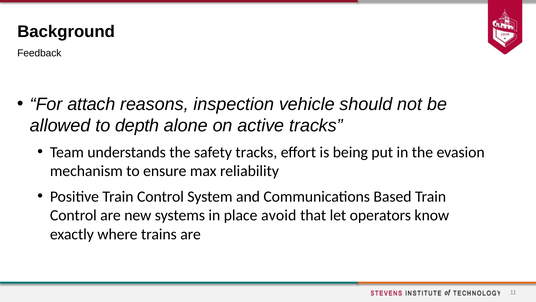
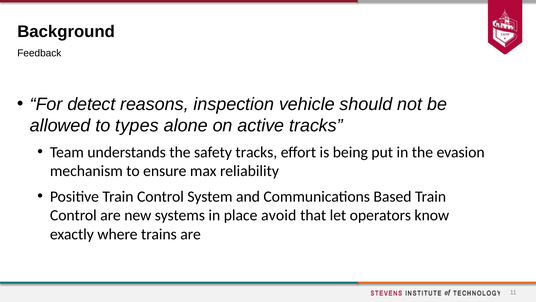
attach: attach -> detect (91, 104)
depth: depth -> types (137, 125)
